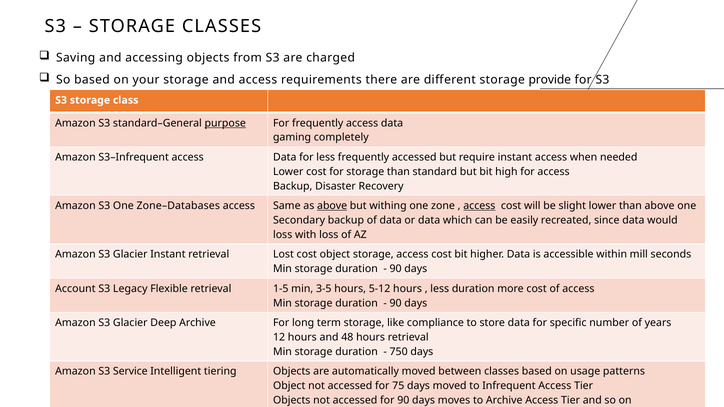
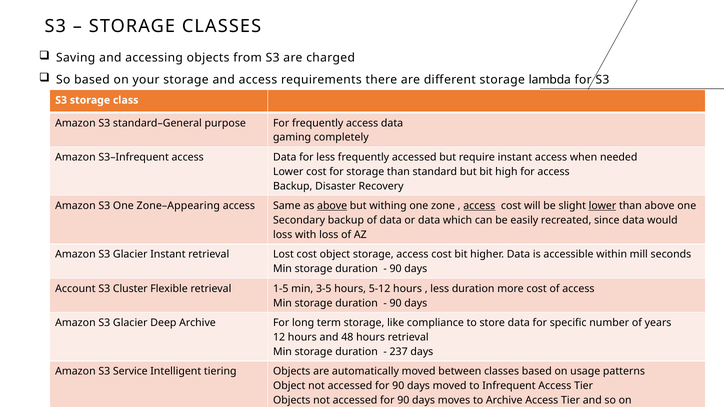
provide: provide -> lambda (550, 80)
purpose underline: present -> none (225, 123)
Zone–Databases: Zone–Databases -> Zone–Appearing (178, 206)
lower underline: none -> present (602, 206)
Legacy: Legacy -> Cluster (130, 289)
750: 750 -> 237 (399, 352)
75: 75 -> 90 (398, 386)
